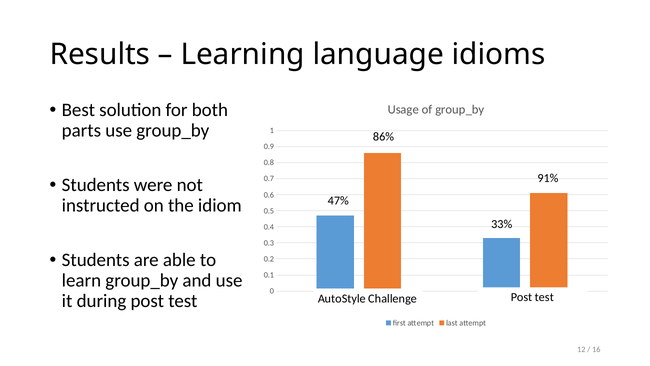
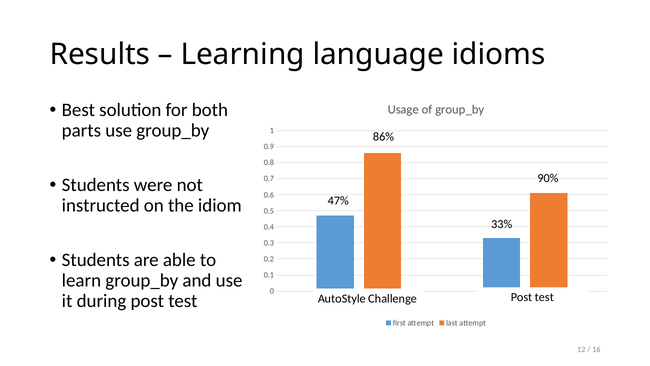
91%: 91% -> 90% (548, 178)
